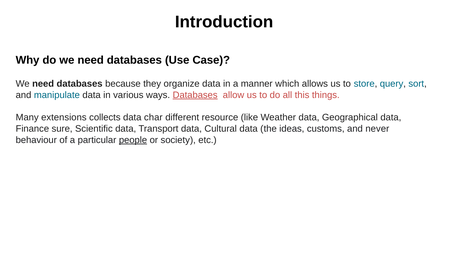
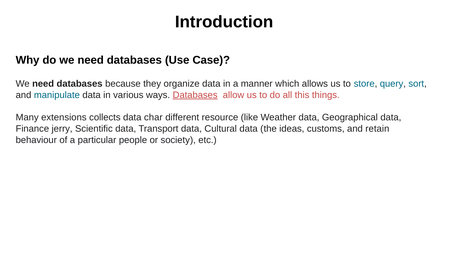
sure: sure -> jerry (62, 129)
never: never -> retain (377, 129)
people underline: present -> none (133, 140)
